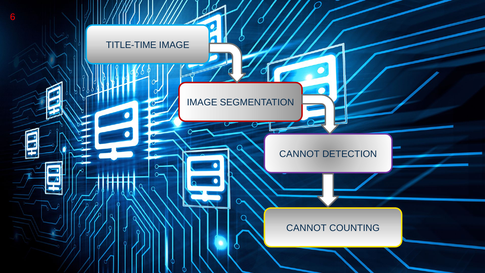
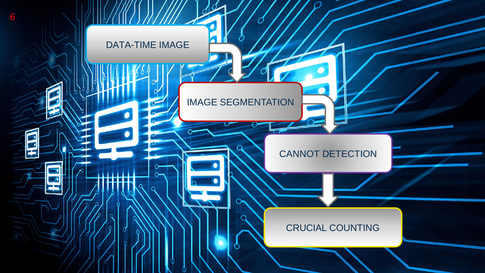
TITLE-TIME: TITLE-TIME -> DATA-TIME (131, 45)
CANNOT: CANNOT -> CRUCIAL (306, 228)
